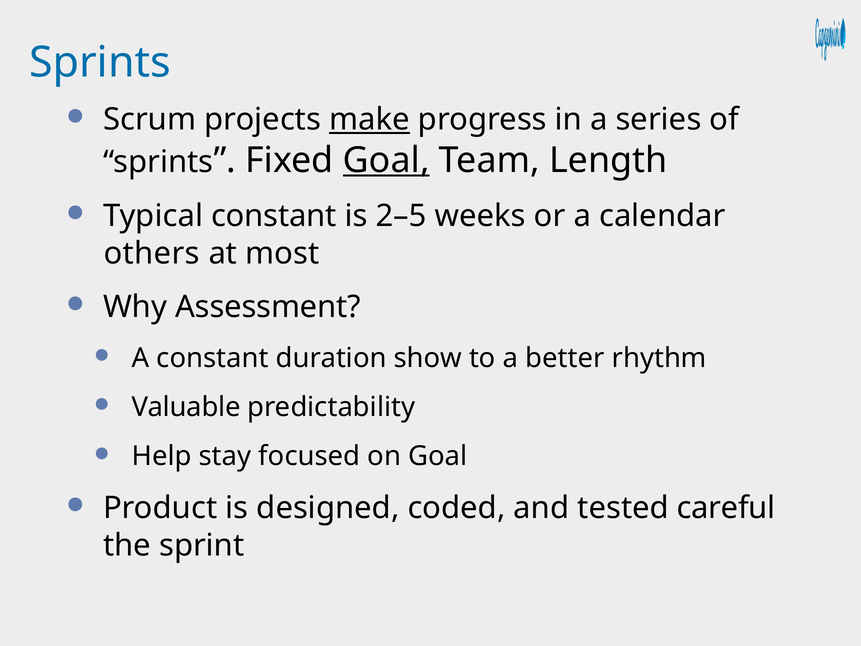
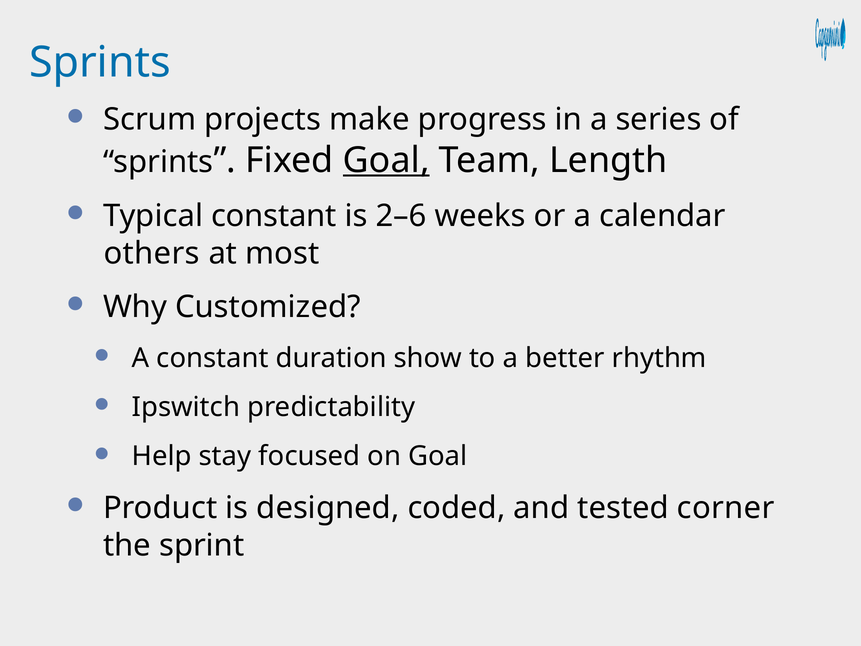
make underline: present -> none (370, 120)
2–5: 2–5 -> 2–6 (401, 216)
Assessment: Assessment -> Customized (268, 307)
Valuable: Valuable -> Ipswitch (186, 407)
careful: careful -> corner (726, 508)
